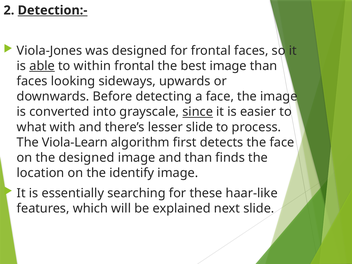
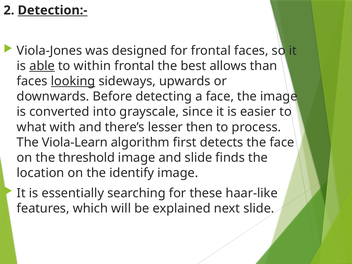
best image: image -> allows (228, 66)
looking underline: none -> present (73, 81)
since underline: present -> none (198, 112)
lesser slide: slide -> then (200, 127)
the designed: designed -> threshold (87, 158)
and than: than -> slide (198, 158)
